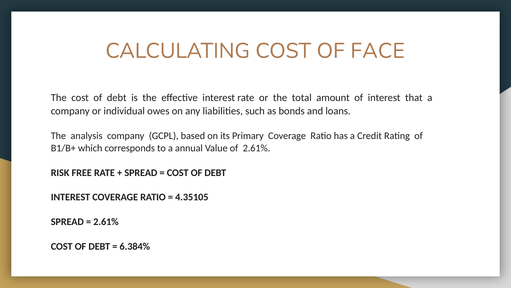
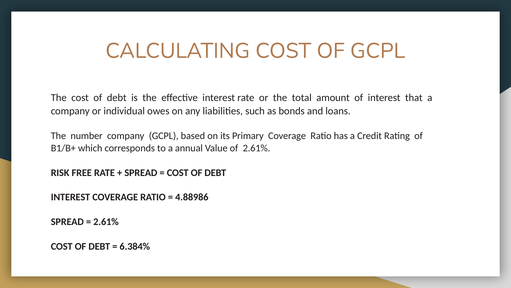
OF FACE: FACE -> GCPL (378, 51)
analysis: analysis -> number (87, 135)
4.35105: 4.35105 -> 4.88986 (192, 197)
